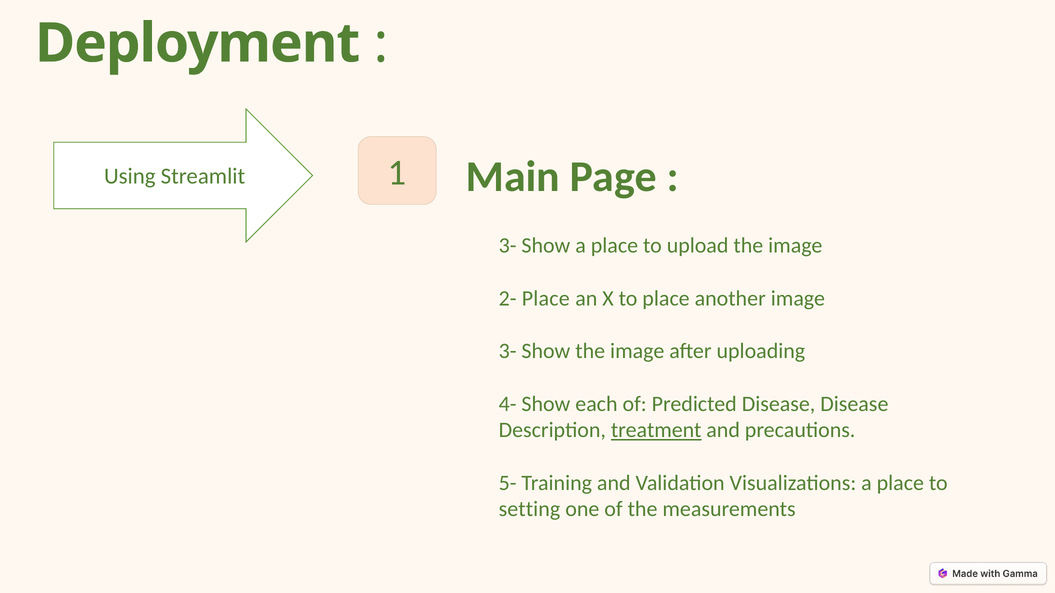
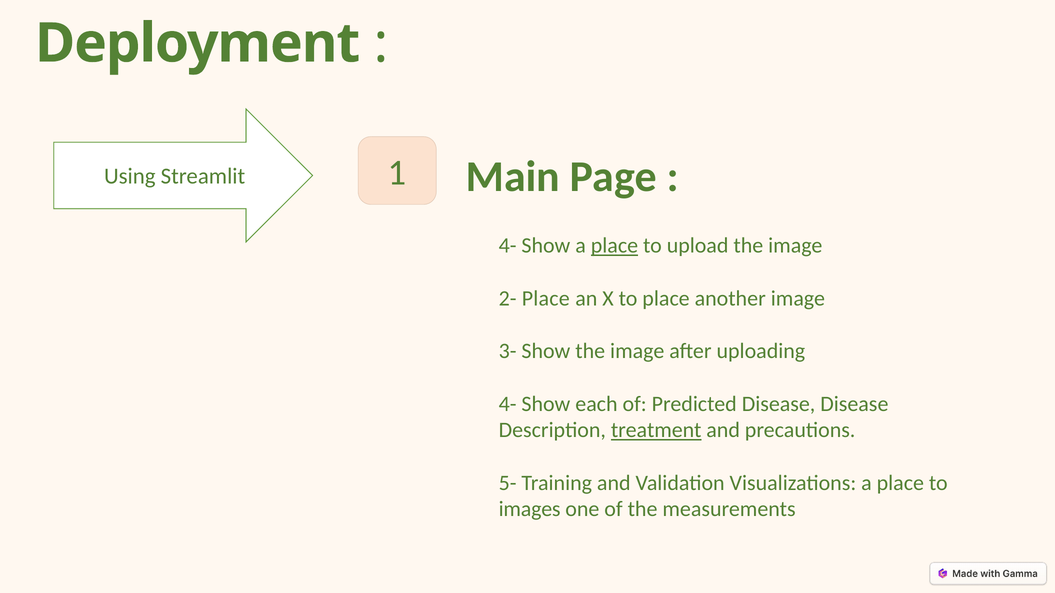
3-: 3- -> 4- (508, 246)
place underline: none -> present (614, 246)
setting: setting -> images (530, 510)
